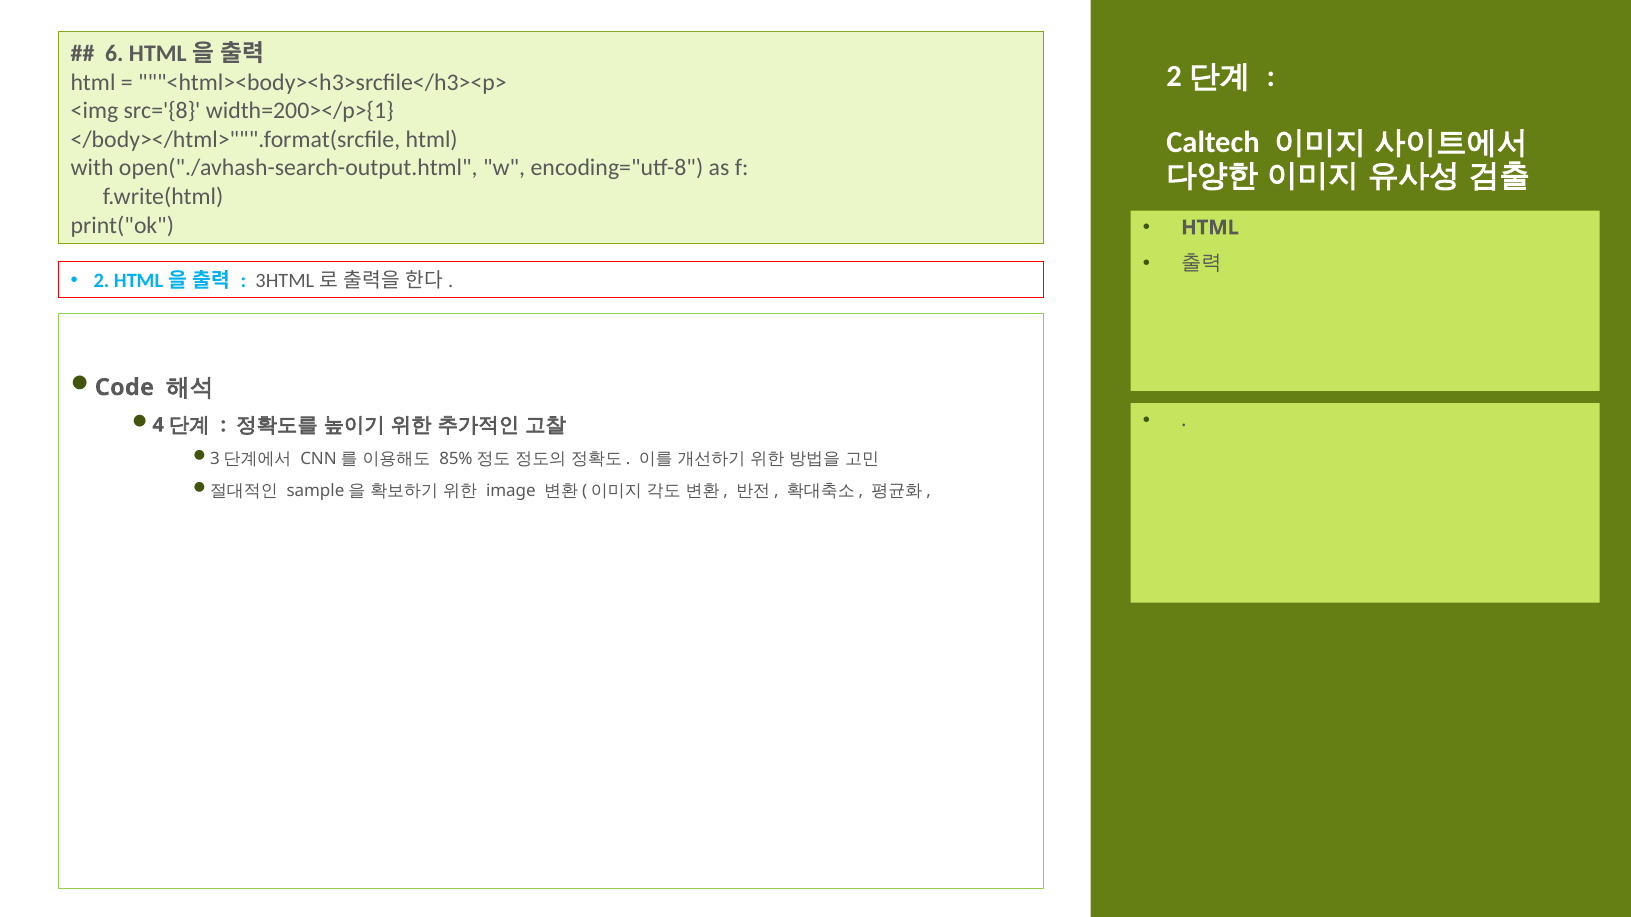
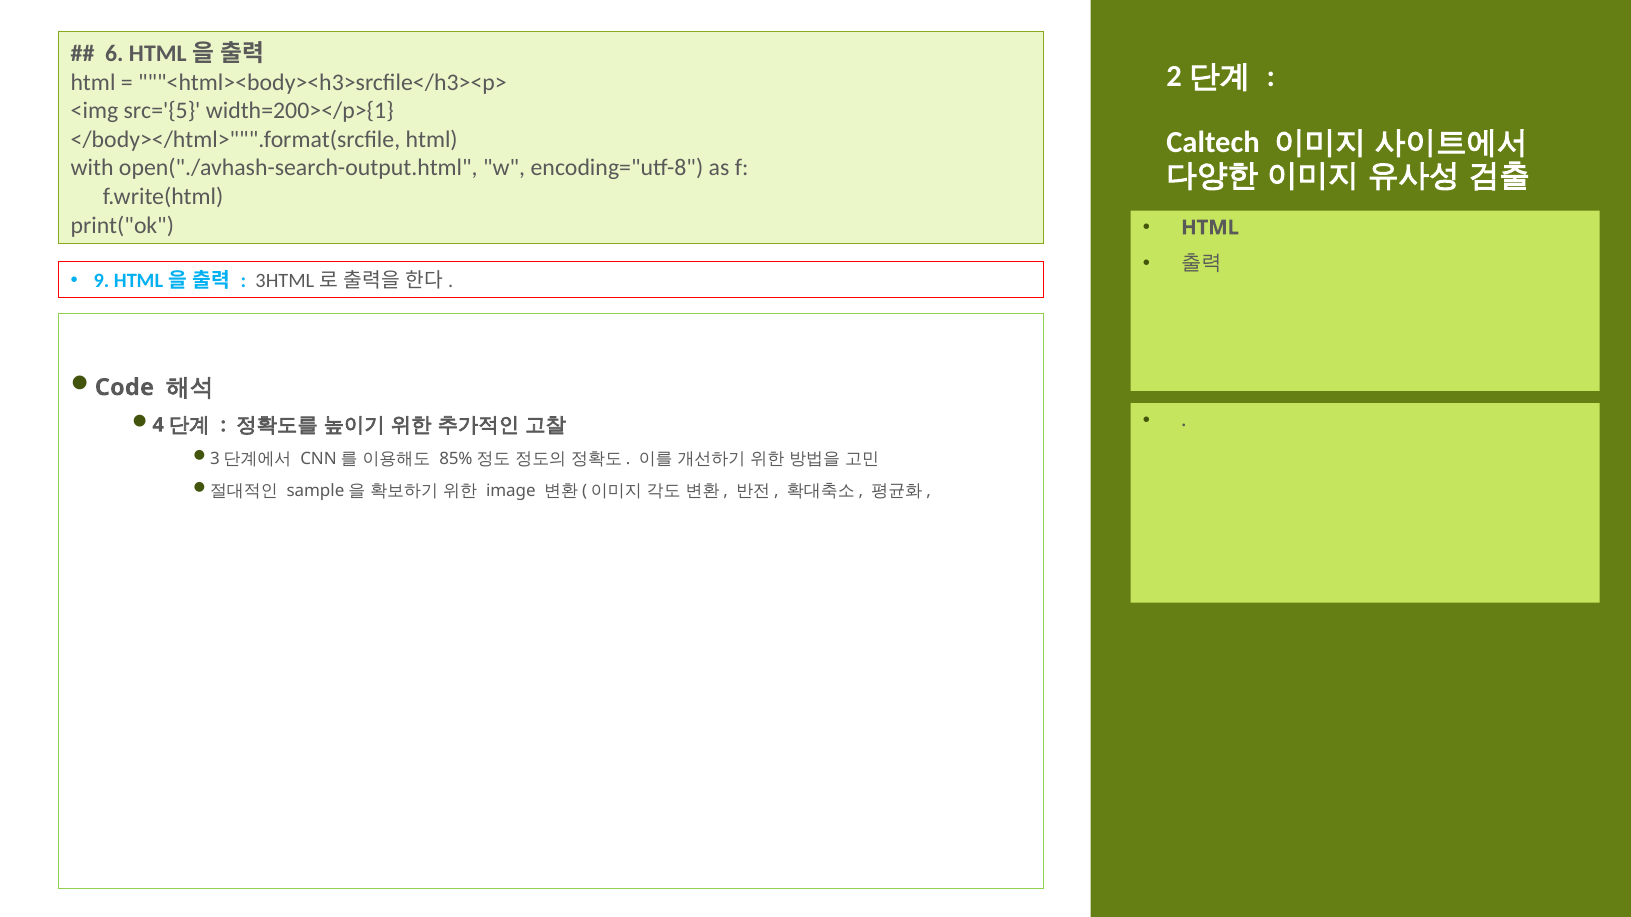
src='{8: src='{8 -> src='{5 (162, 111)
2: 2 -> 9 (101, 281)
